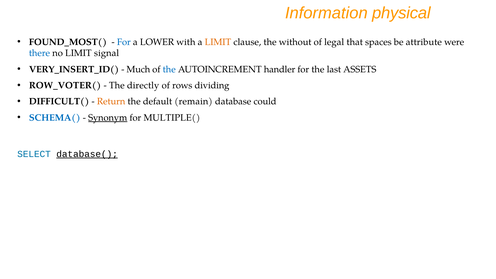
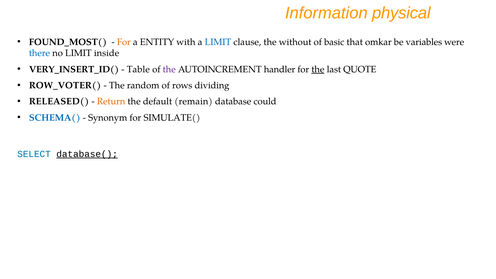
For colour: blue -> orange (124, 42)
LOWER: LOWER -> ENTITY (157, 42)
LIMIT colour: orange -> blue (218, 42)
legal: legal -> basic (334, 42)
spaces: spaces -> omkar (378, 42)
attribute: attribute -> variables (424, 42)
signal: signal -> inside (107, 53)
Much: Much -> Table (138, 69)
the colour: blue -> purple (169, 69)
the underline: none -> present (318, 69)
ASSETS: ASSETS -> QUOTE (360, 69)
directly: directly -> random (143, 85)
DIFFICULT(: DIFFICULT( -> RELEASED( (59, 102)
Synonym underline: present -> none (108, 118)
MULTIPLE(: MULTIPLE( -> SIMULATE( (172, 118)
